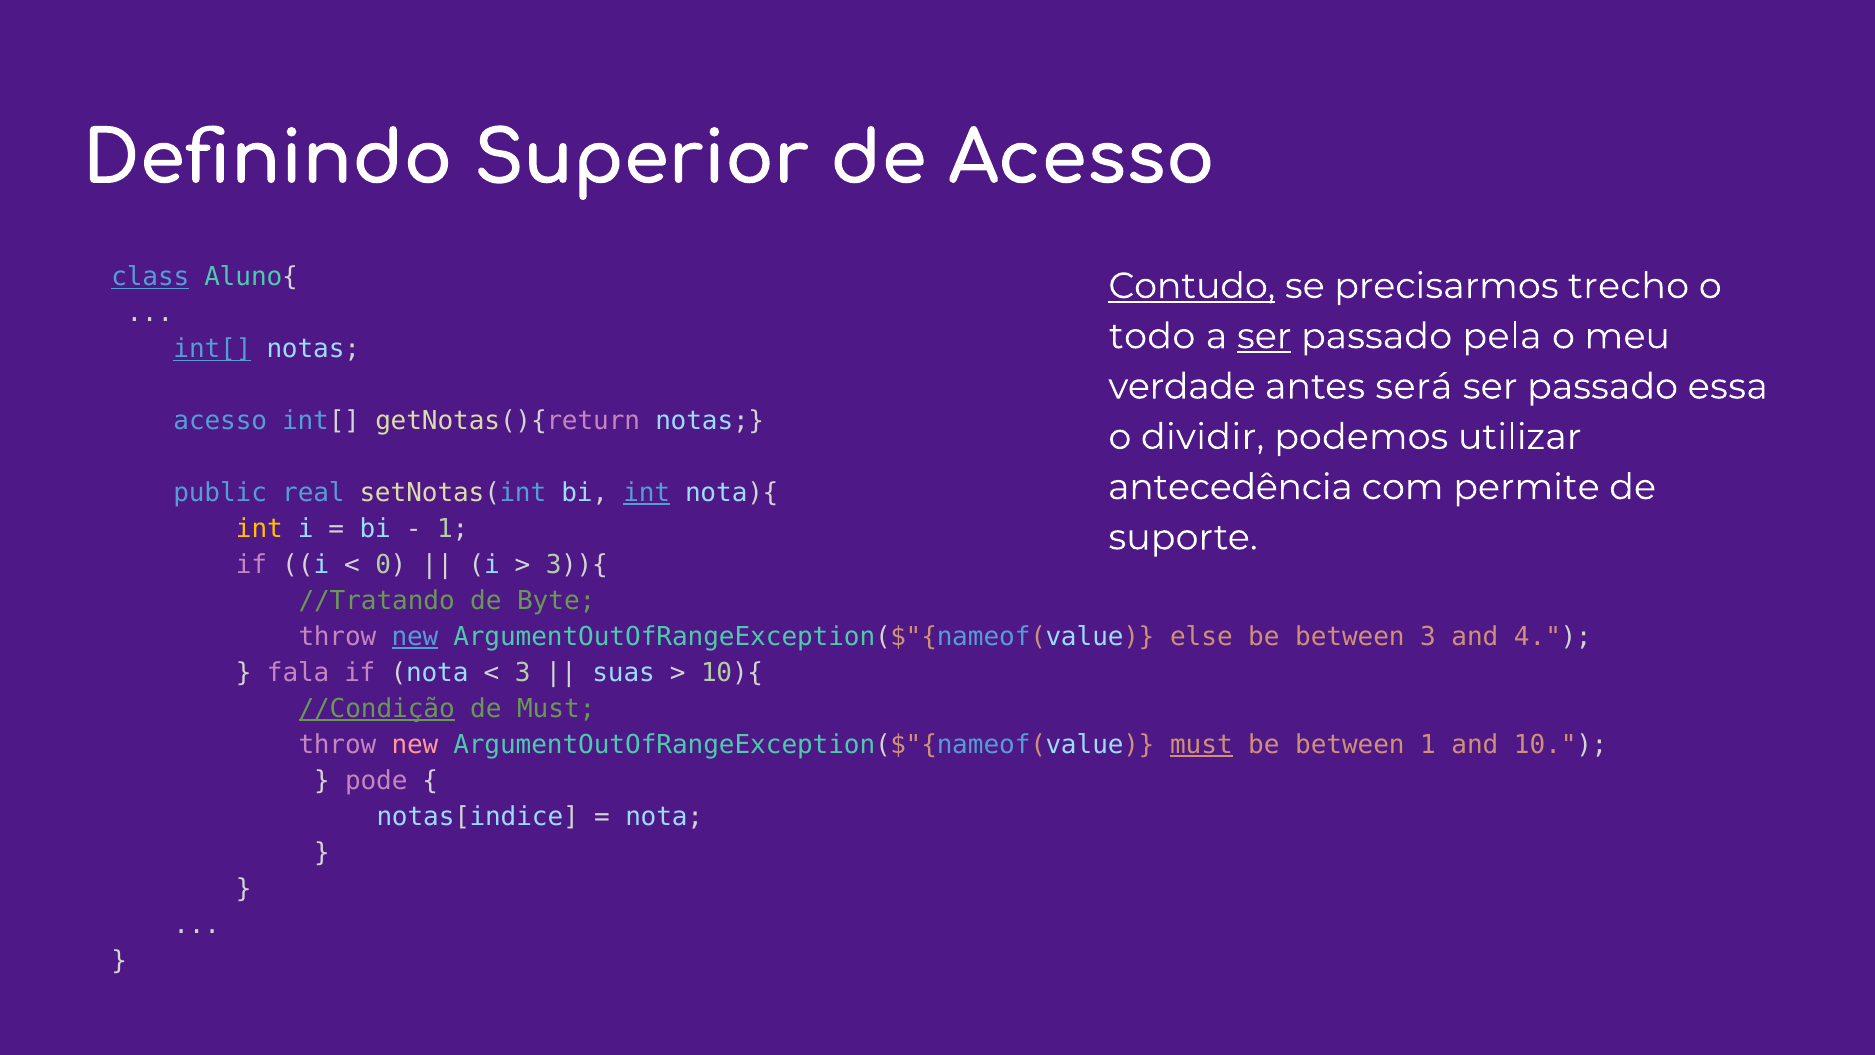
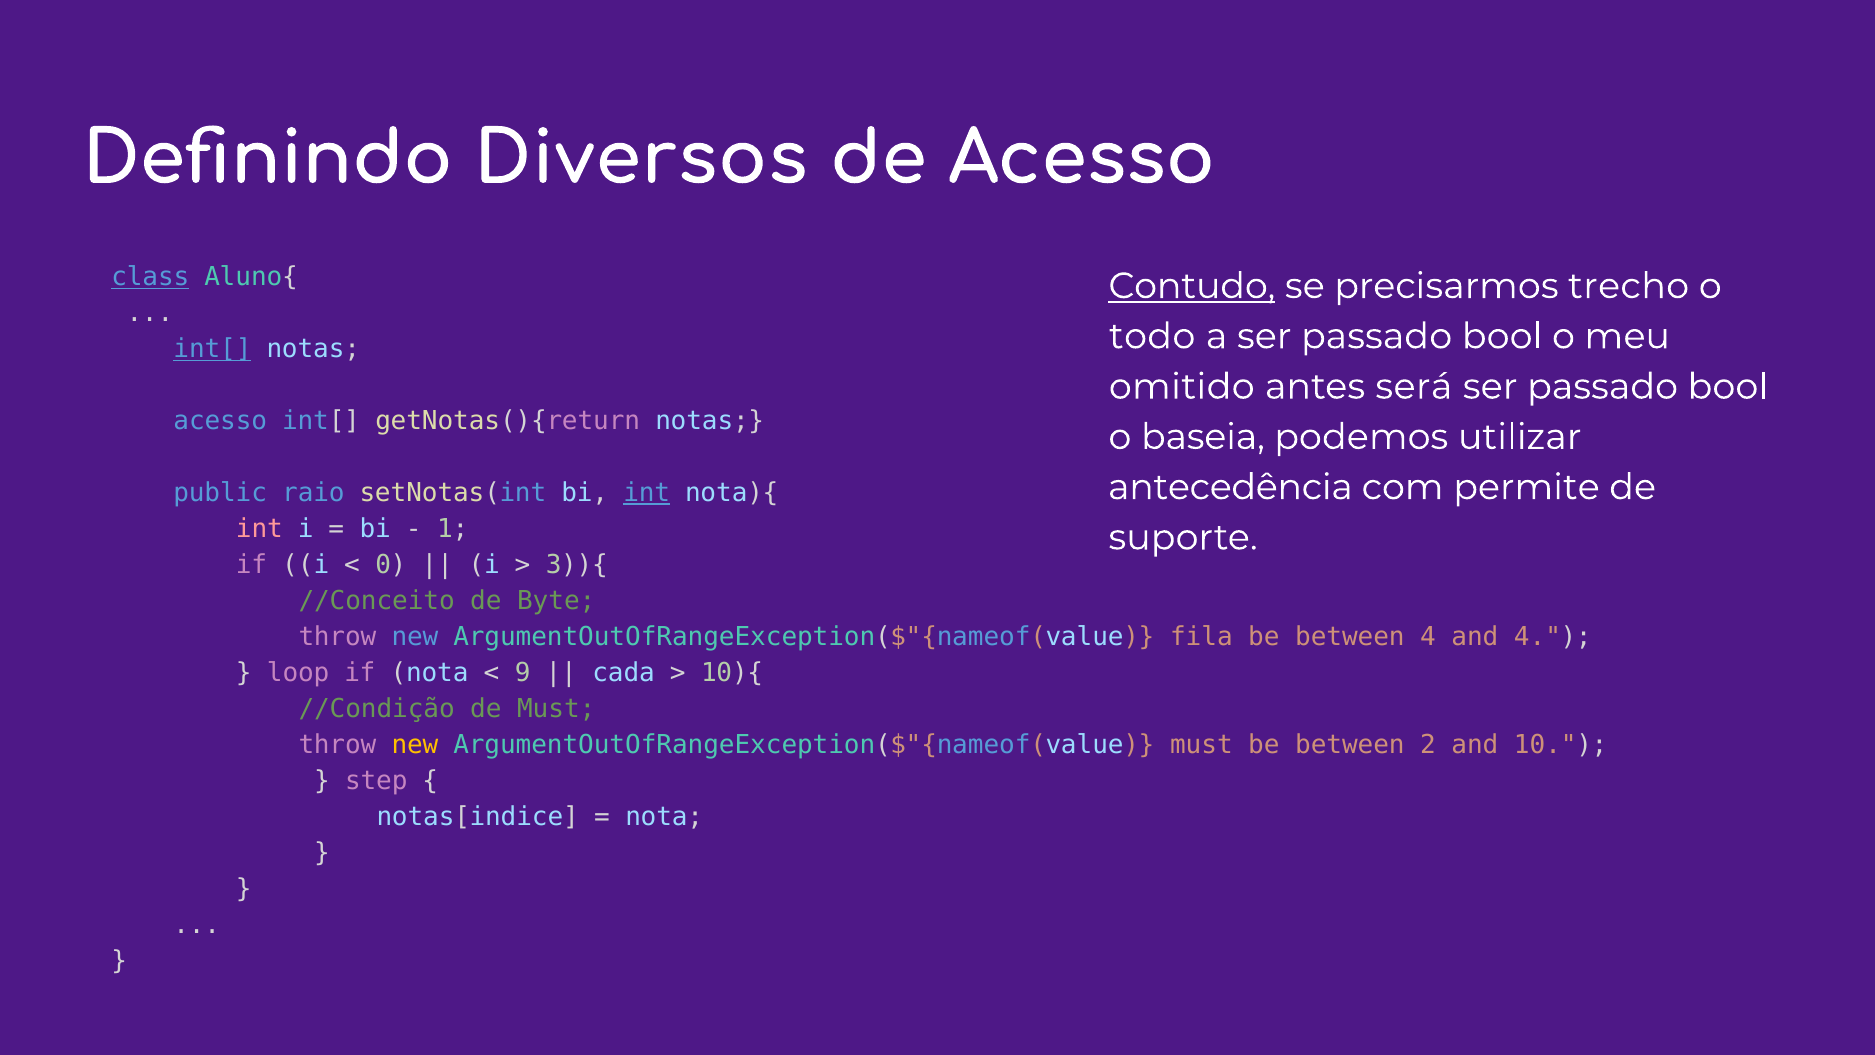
Superior: Superior -> Diversos (641, 159)
ser underline: present -> none (1264, 336)
pela: pela -> bool (1502, 336)
verdade: verdade -> omitido (1182, 387)
essa: essa -> bool (1728, 387)
dividir: dividir -> baseia (1203, 437)
real: real -> raio (313, 493)
int colour: yellow -> pink (259, 529)
//Tratando: //Tratando -> //Conceito (377, 601)
new underline: present -> none (415, 637)
else: else -> fila (1201, 637)
between 3: 3 -> 4 (1428, 637)
fala: fala -> loop (298, 673)
3: 3 -> 9 (523, 673)
suas: suas -> cada (624, 673)
//Condição underline: present -> none (377, 709)
new colour: pink -> yellow (415, 745)
must underline: present -> none (1201, 745)
between 1: 1 -> 2 (1428, 745)
pode: pode -> step (376, 780)
